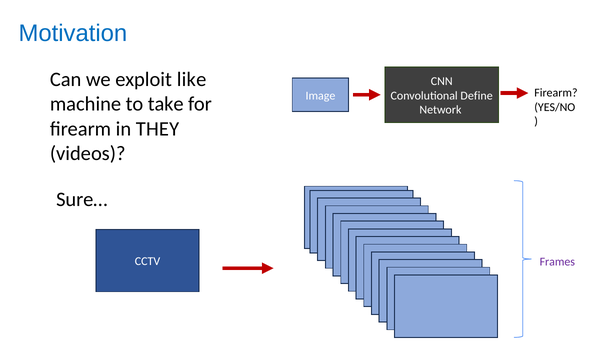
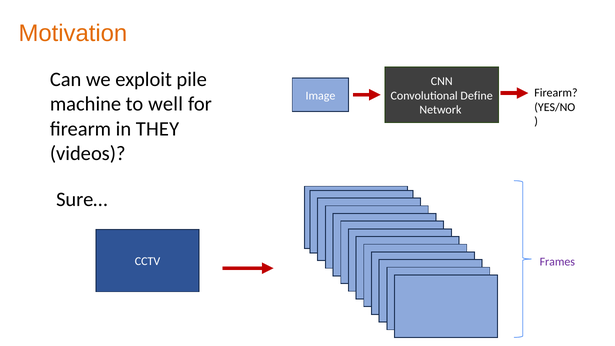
Motivation colour: blue -> orange (73, 33)
like: like -> pile (192, 80)
take: take -> well (166, 104)
